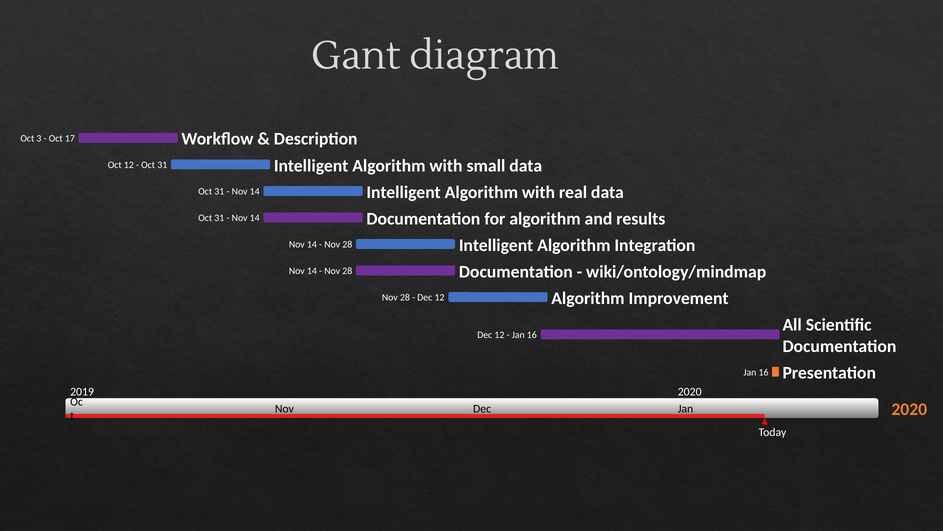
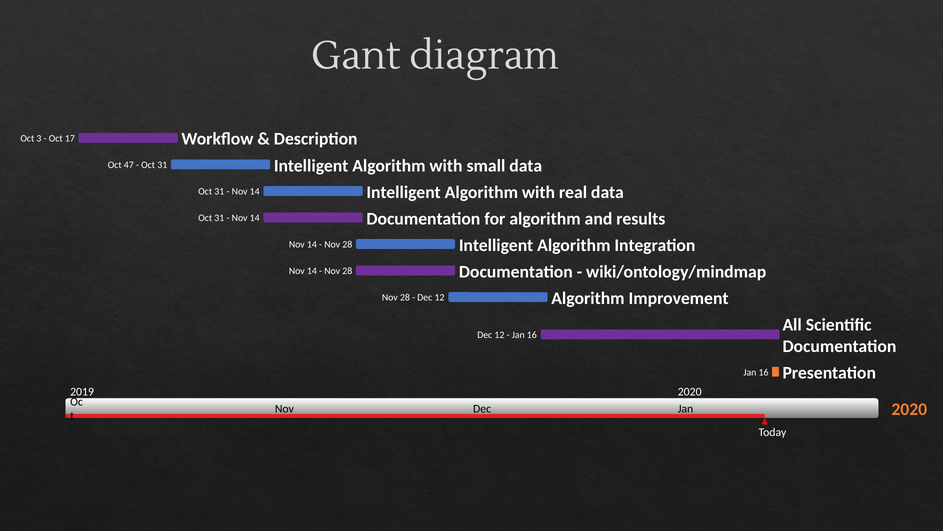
Oct 12: 12 -> 47 (129, 165)
